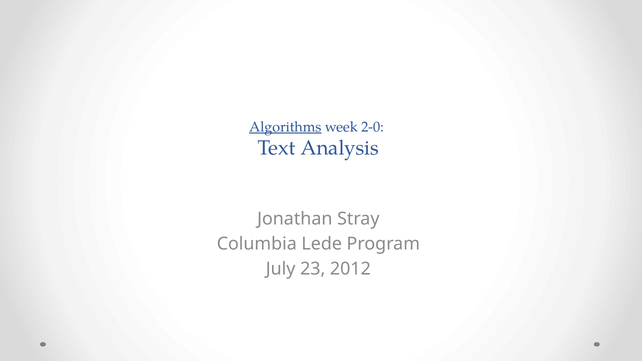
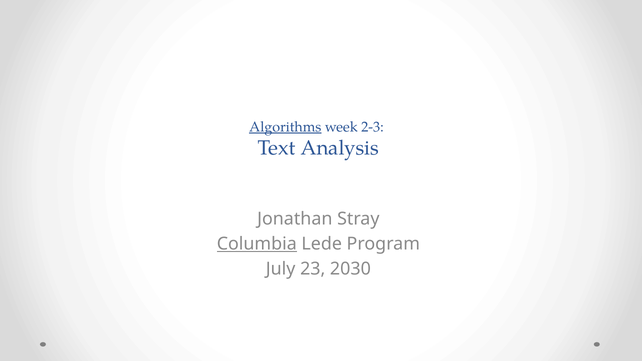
2-0: 2-0 -> 2-3 (373, 127)
Columbia underline: none -> present (257, 244)
2012: 2012 -> 2030 (350, 269)
